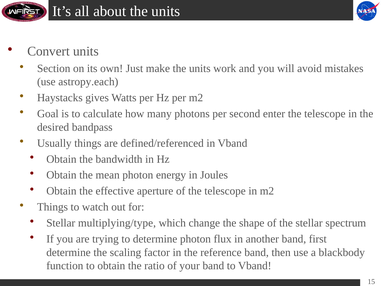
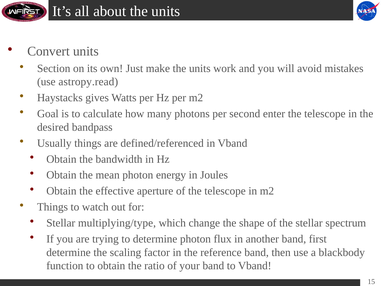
astropy.each: astropy.each -> astropy.read (88, 82)
